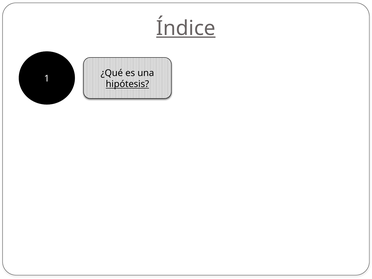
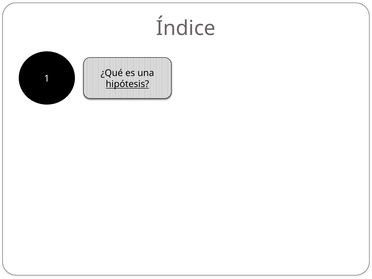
Índice underline: present -> none (186, 28)
